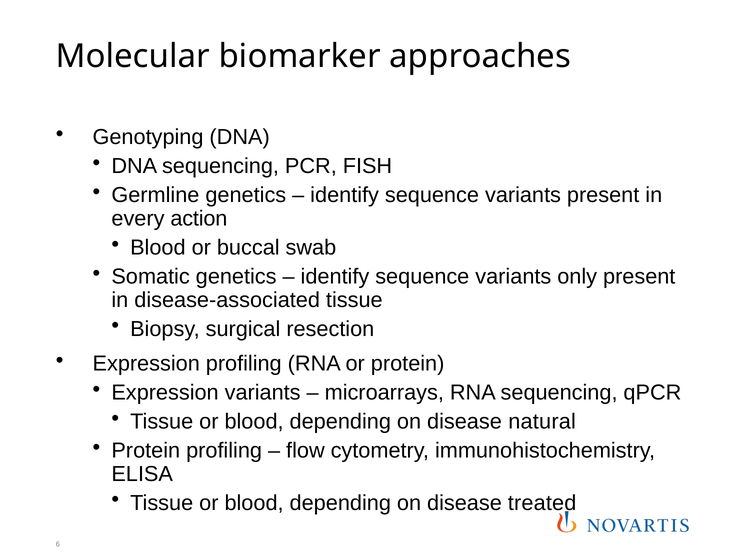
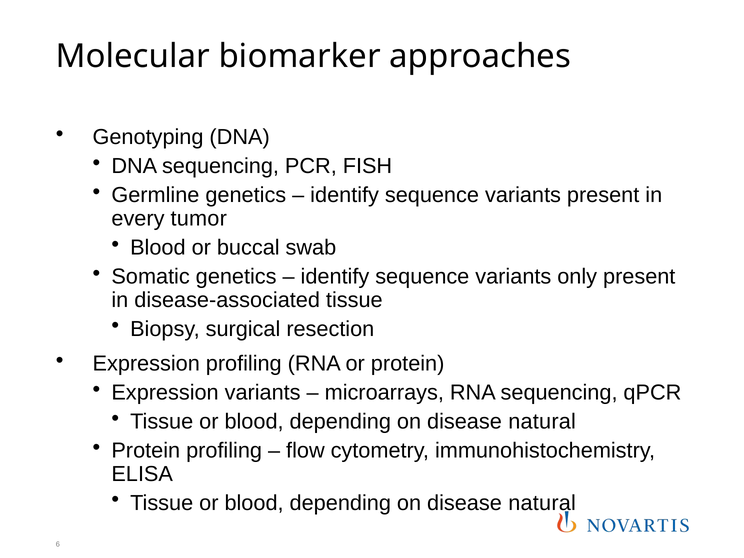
action: action -> tumor (199, 219)
treated: treated -> natural (542, 503)
